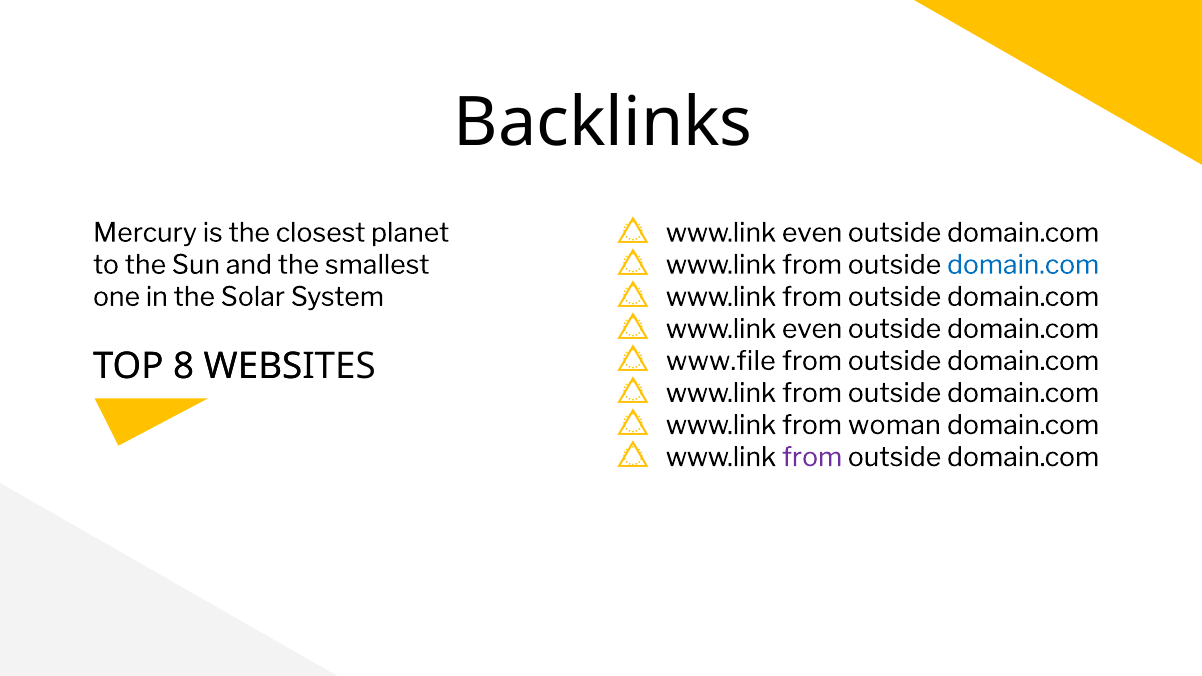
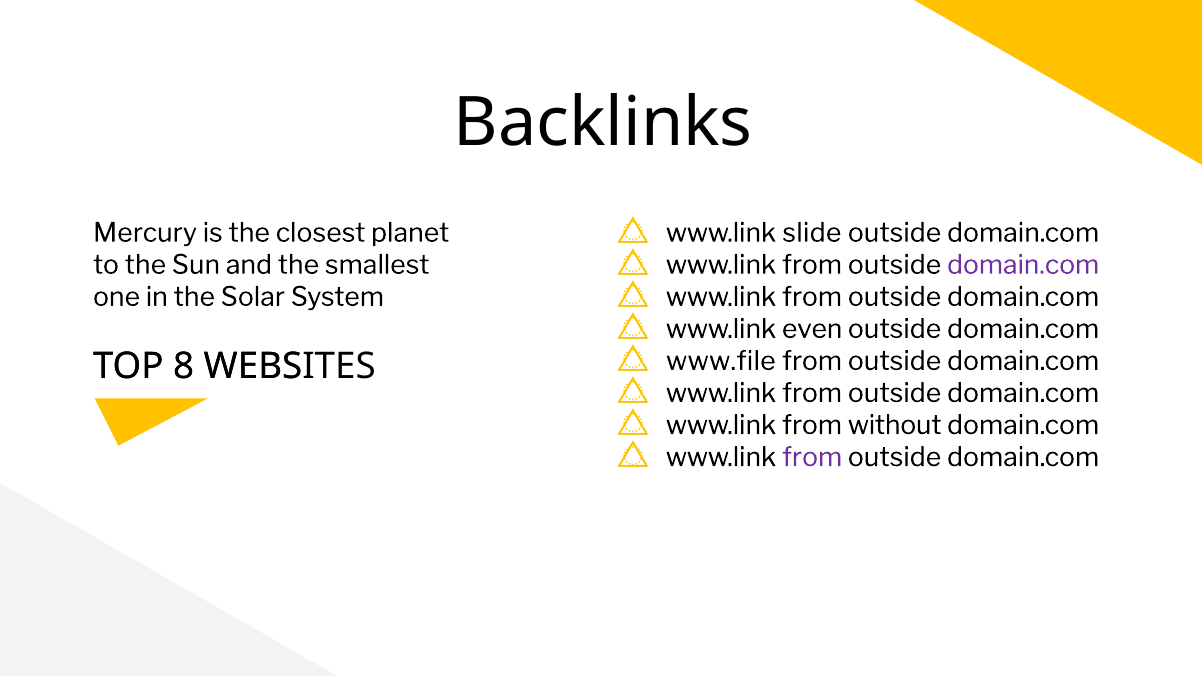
even: even -> slide (812, 233)
domain.com colour: blue -> purple (1023, 265)
woman: woman -> without (895, 425)
